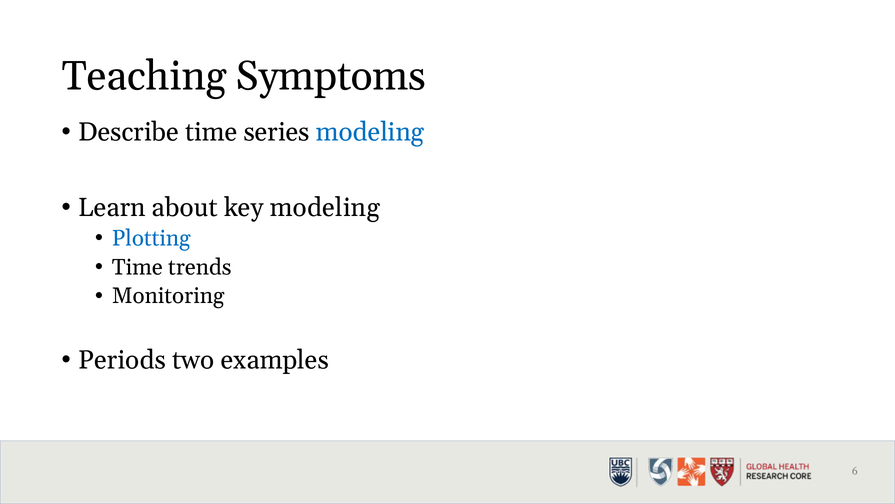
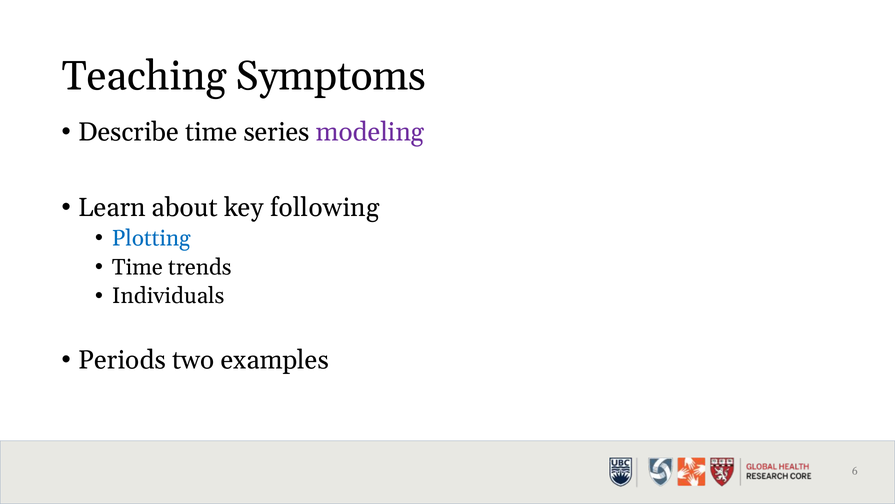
modeling colour: blue -> purple (370, 132)
key modeling: modeling -> following (325, 207)
Monitoring: Monitoring -> Individuals (168, 296)
